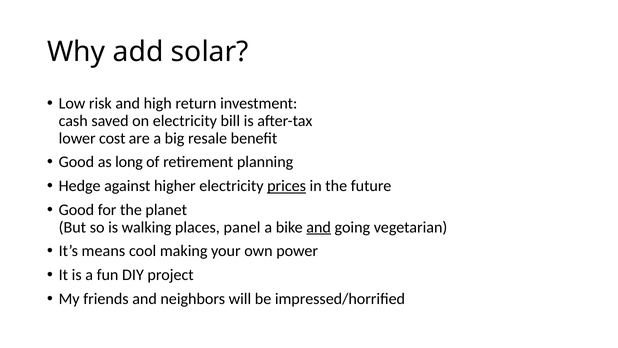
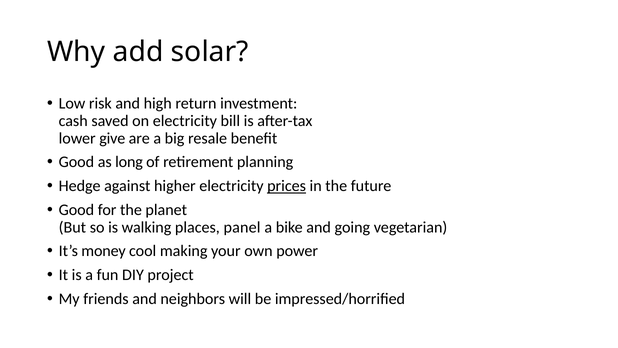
cost: cost -> give (112, 138)
and underline: present -> none (319, 227)
means: means -> money (104, 251)
